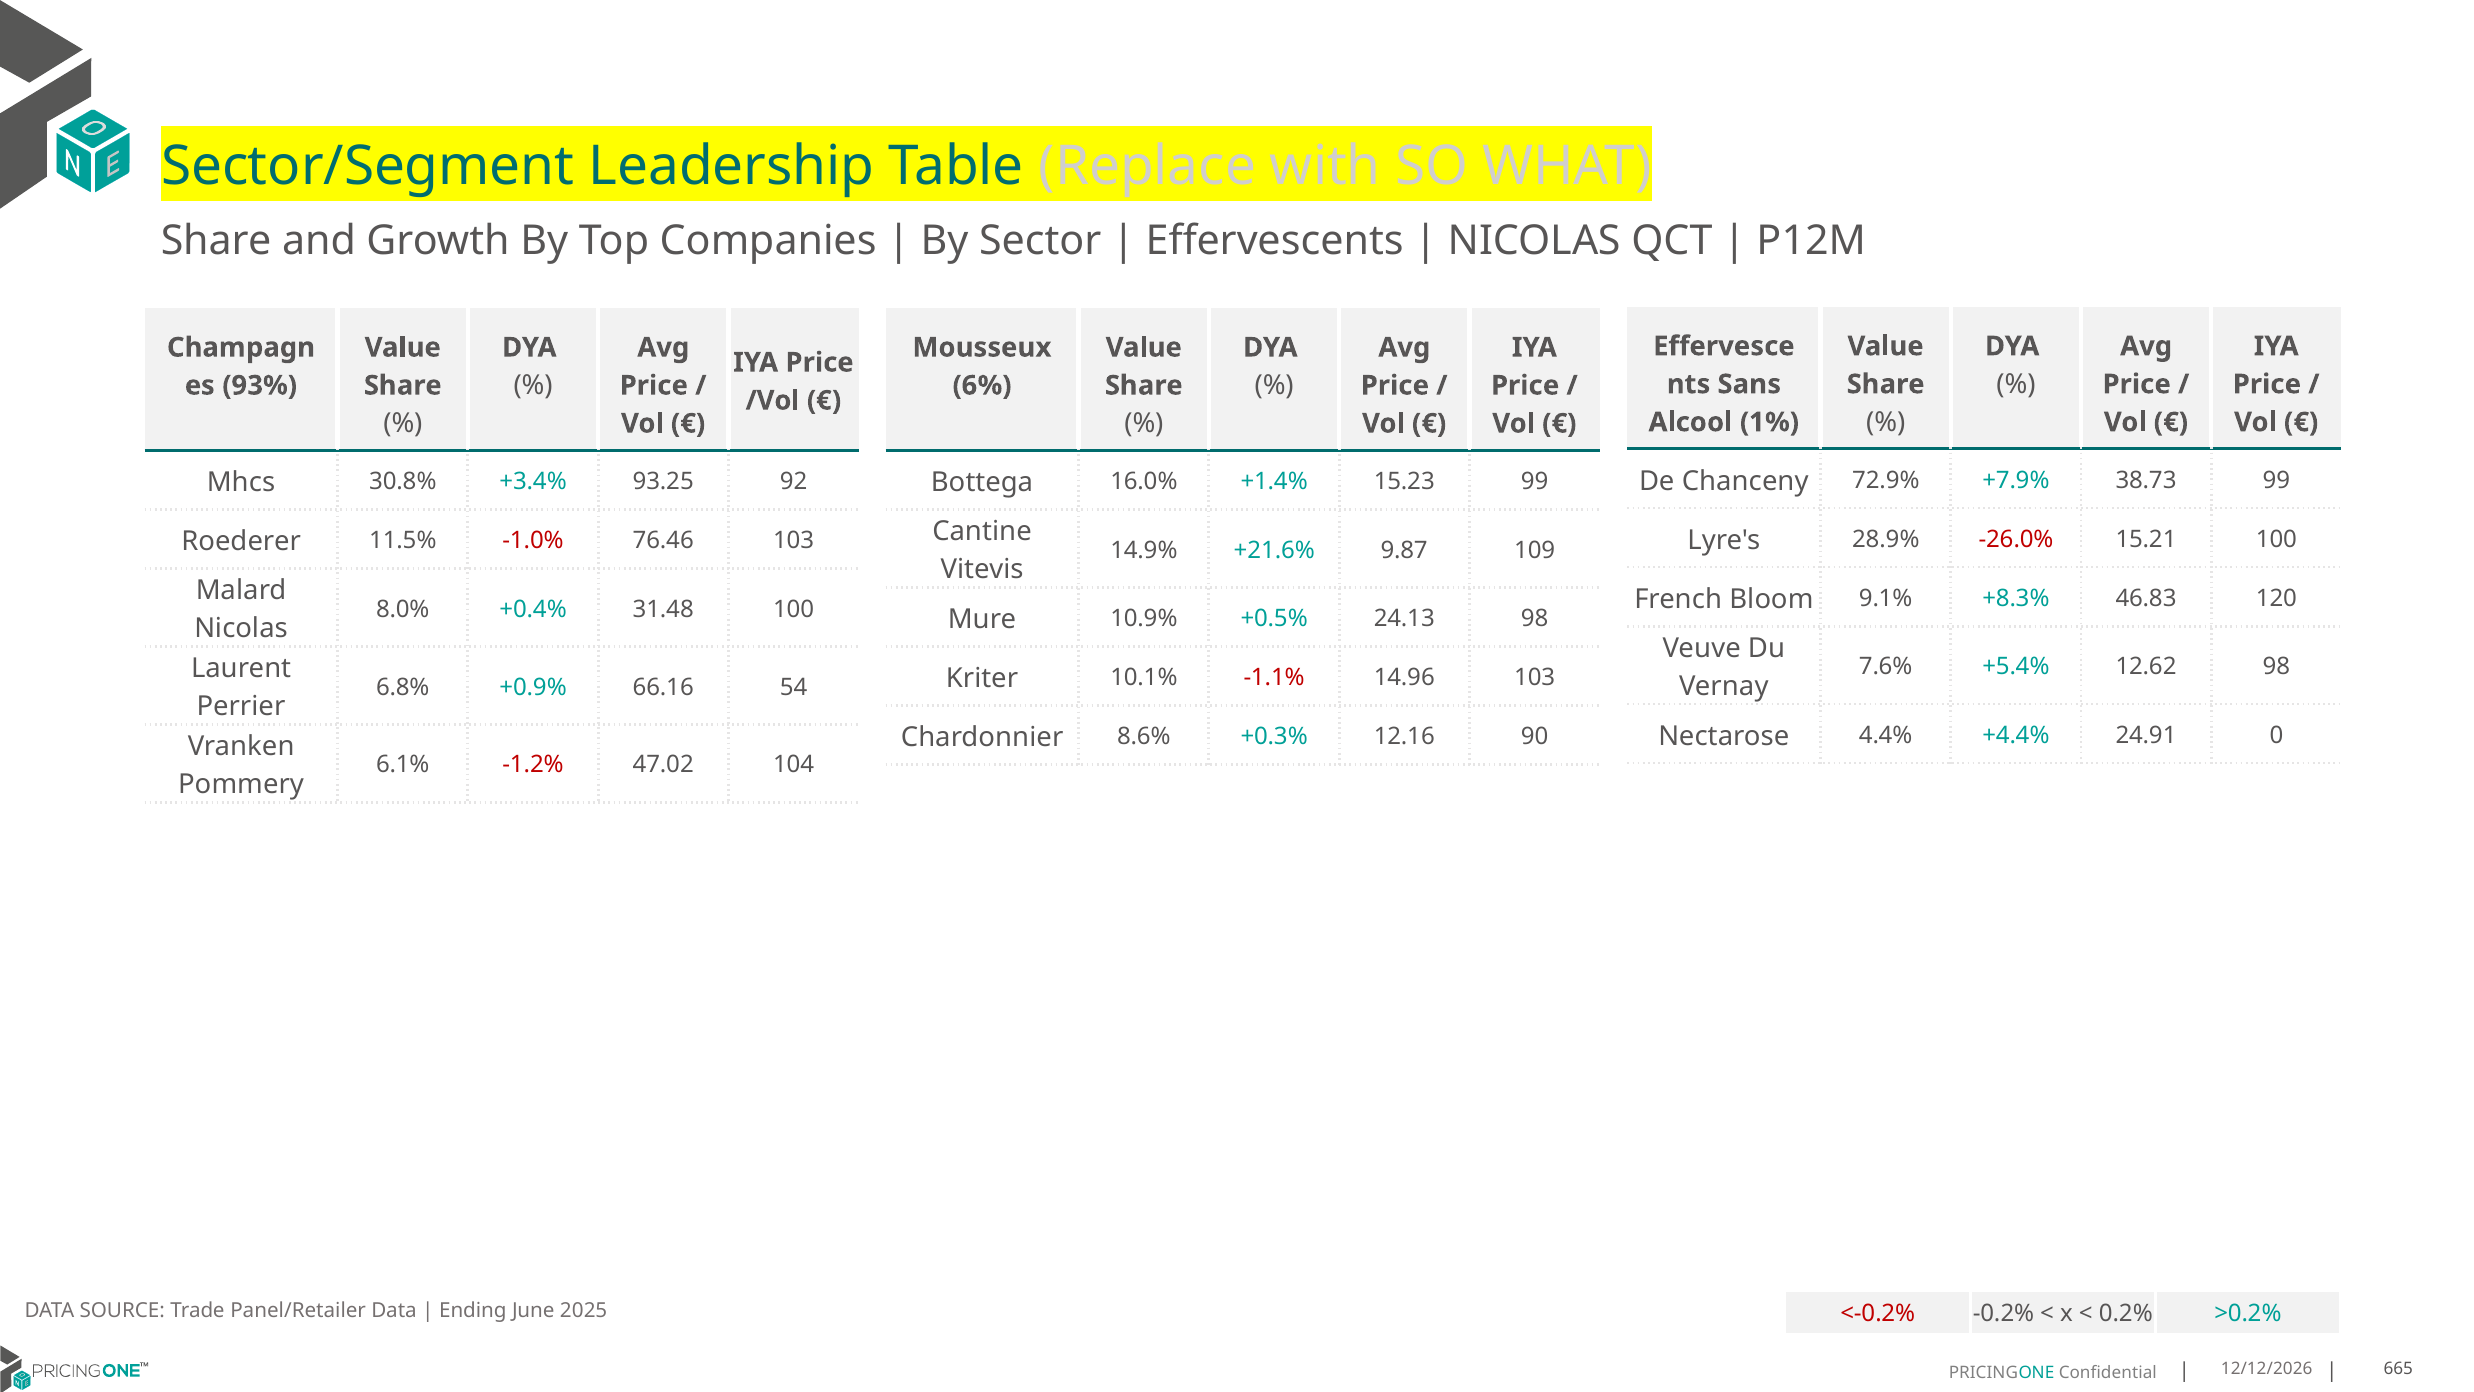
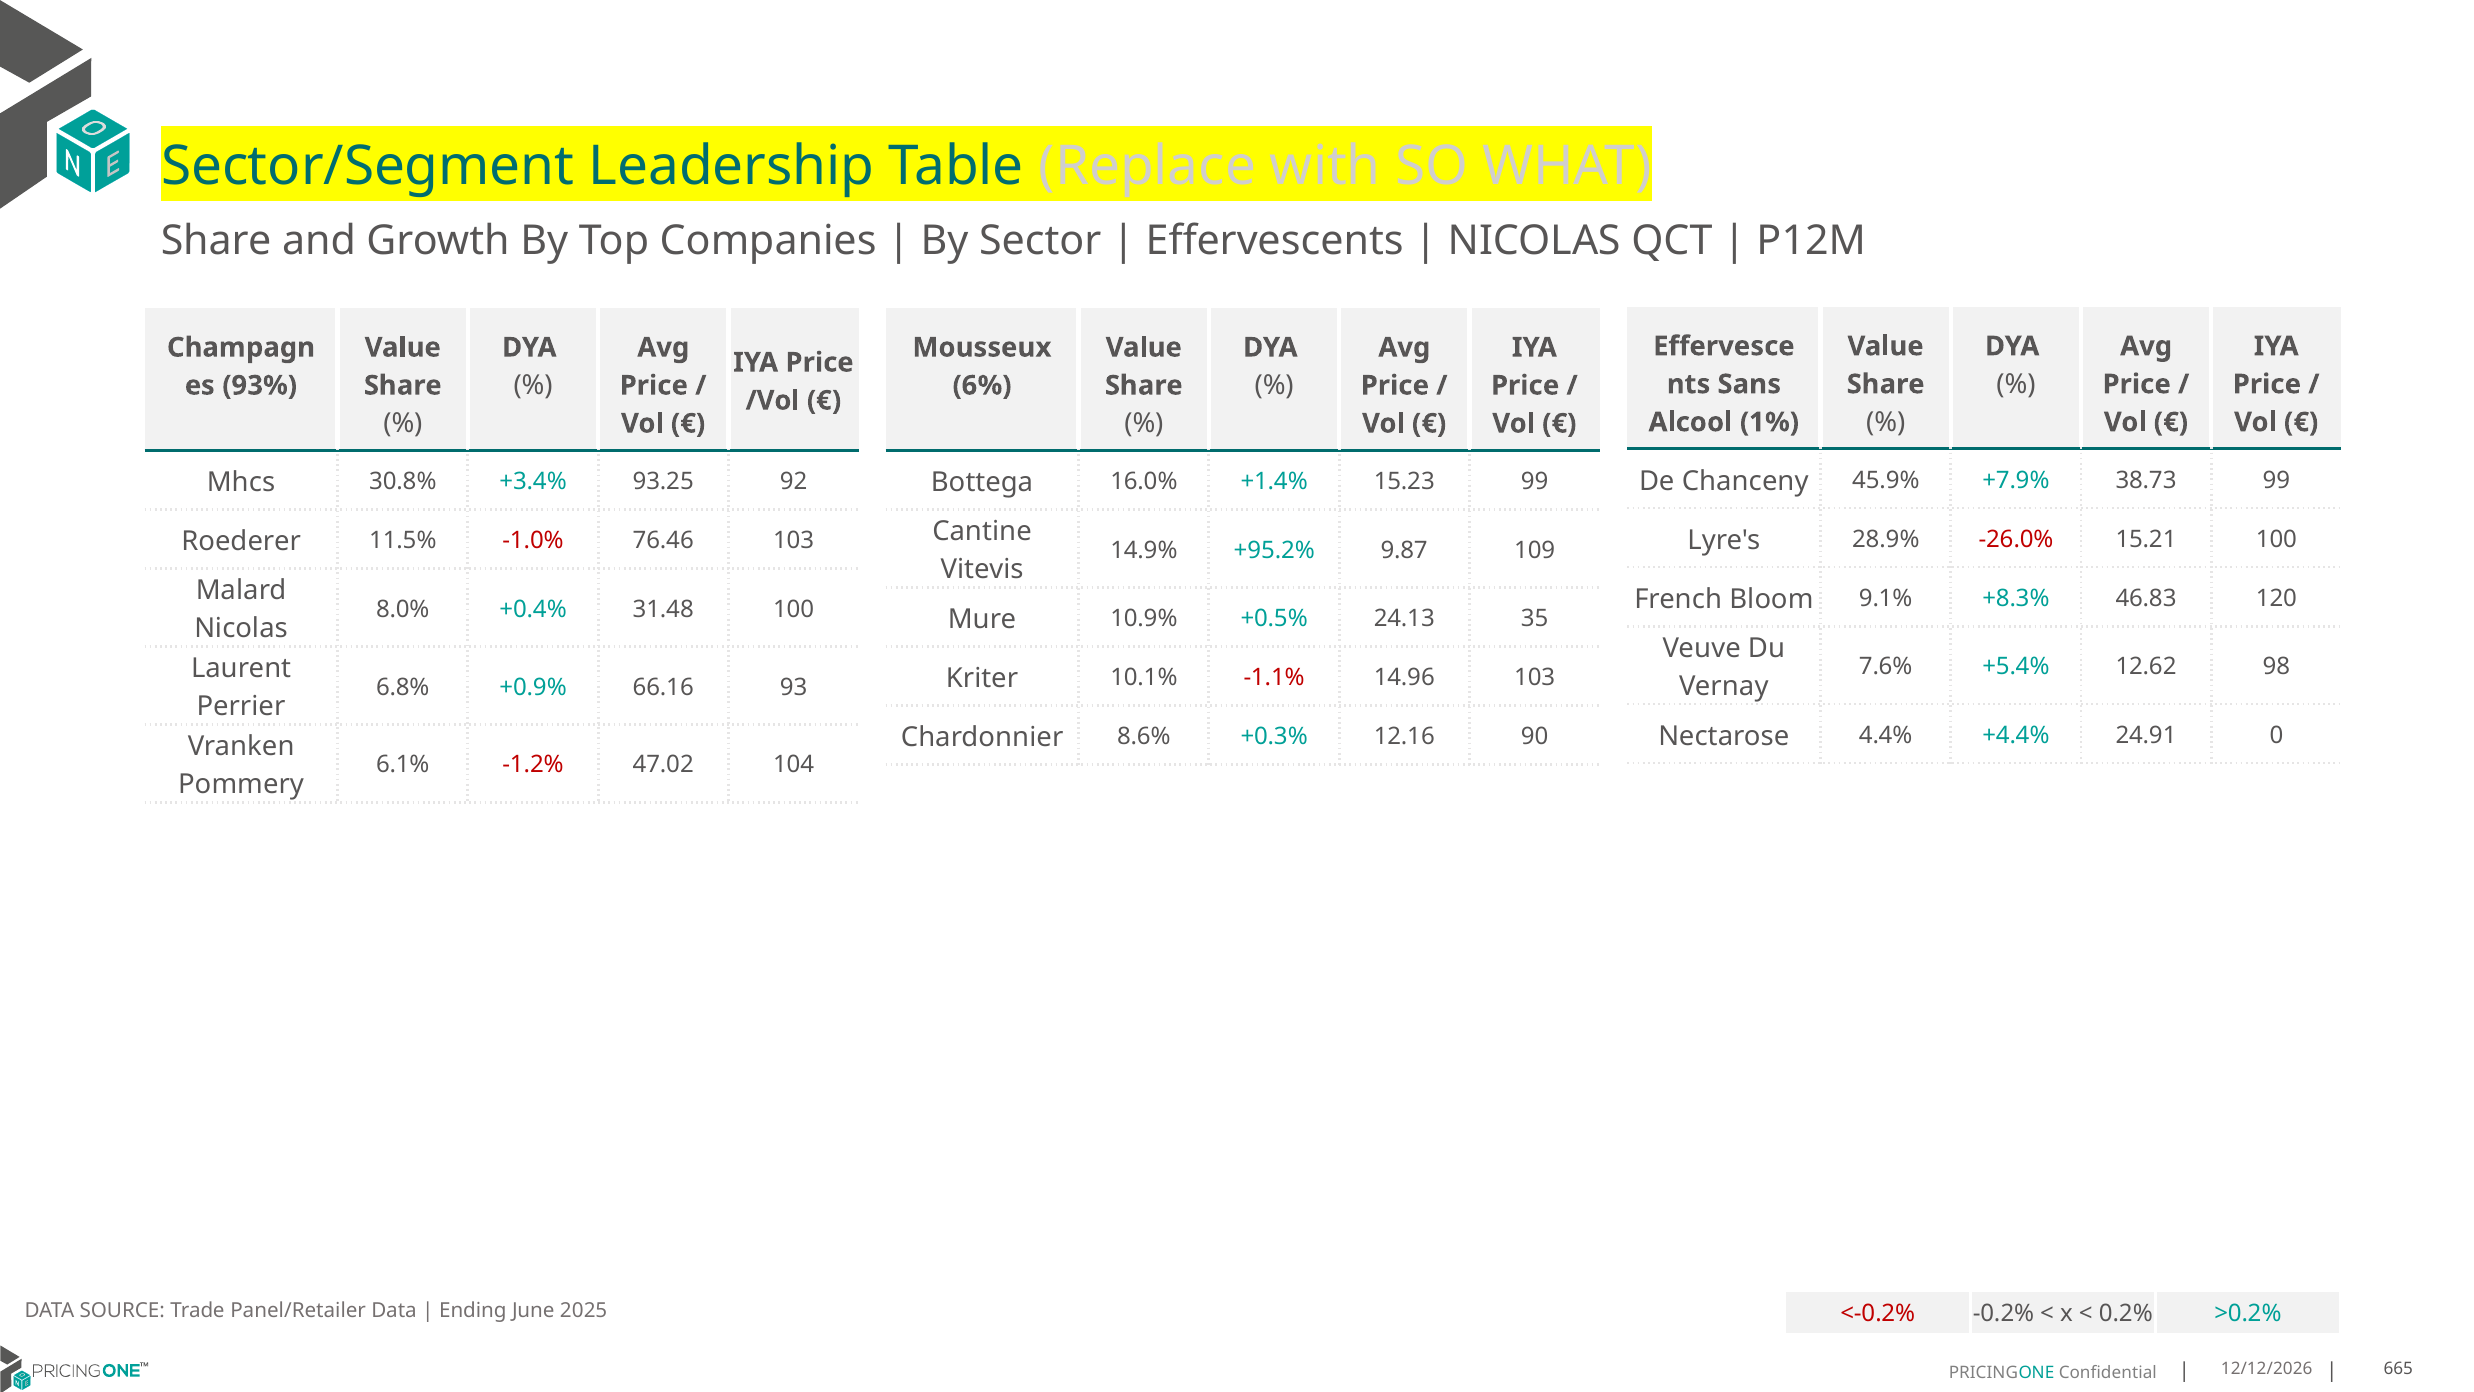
72.9%: 72.9% -> 45.9% (1886, 480)
+21.6%: +21.6% -> +95.2% (1274, 550)
24.13 98: 98 -> 35 (1535, 618)
54: 54 -> 93 (794, 687)
